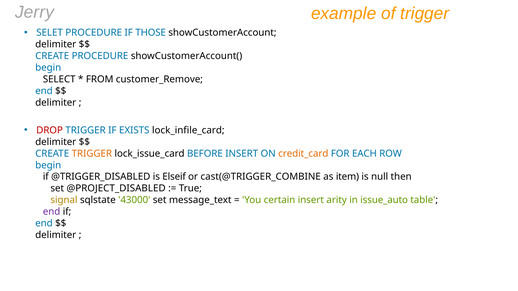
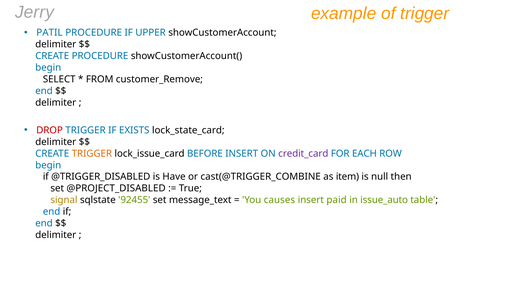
SELET: SELET -> PATIL (50, 33)
THOSE: THOSE -> UPPER (151, 33)
lock_infile_card: lock_infile_card -> lock_state_card (188, 130)
credit_card colour: orange -> purple (303, 154)
Elseif: Elseif -> Have (174, 177)
43000: 43000 -> 92455 (134, 200)
certain: certain -> causes (279, 200)
arity: arity -> paid (337, 200)
end colour: purple -> blue (52, 212)
